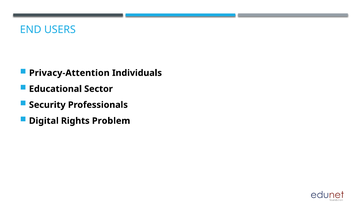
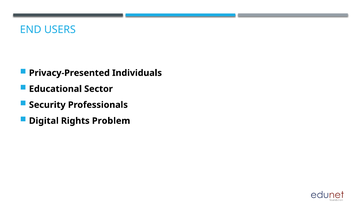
Privacy-Attention: Privacy-Attention -> Privacy-Presented (69, 73)
